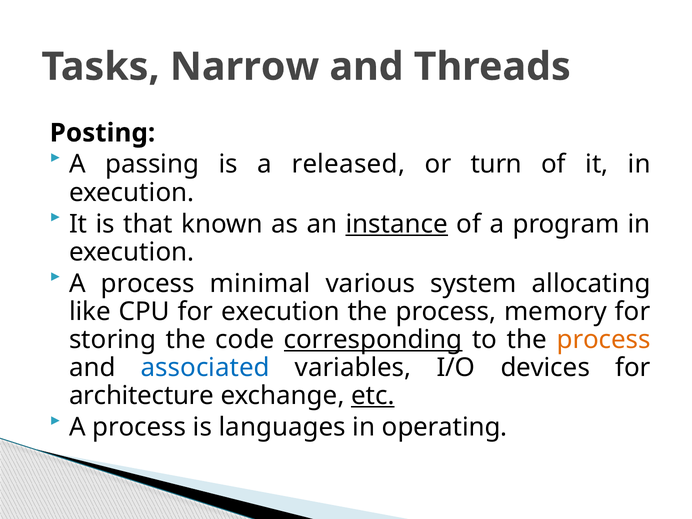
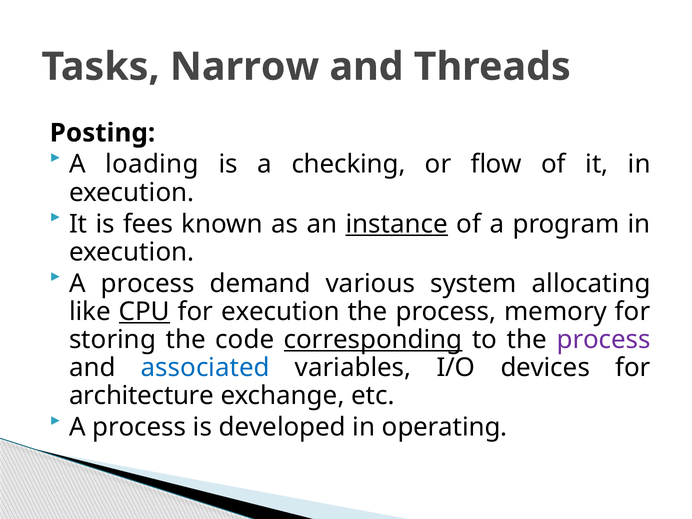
passing: passing -> loading (152, 164)
released: released -> checking (348, 164)
turn: turn -> flow (496, 164)
that: that -> fees (148, 224)
minimal: minimal -> demand (260, 284)
CPU underline: none -> present (144, 312)
process colour: orange -> purple (604, 340)
etc underline: present -> none (373, 396)
languages: languages -> developed (282, 427)
